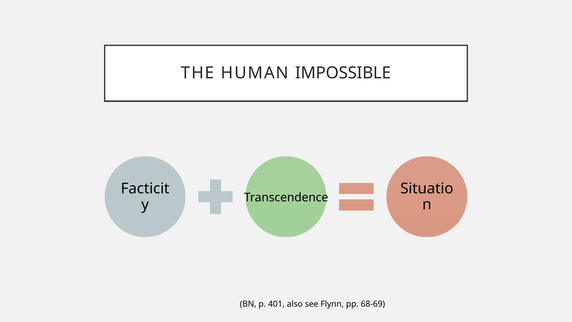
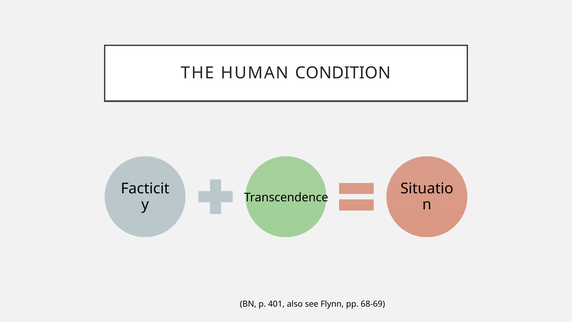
IMPOSSIBLE: IMPOSSIBLE -> CONDITION (343, 73)
